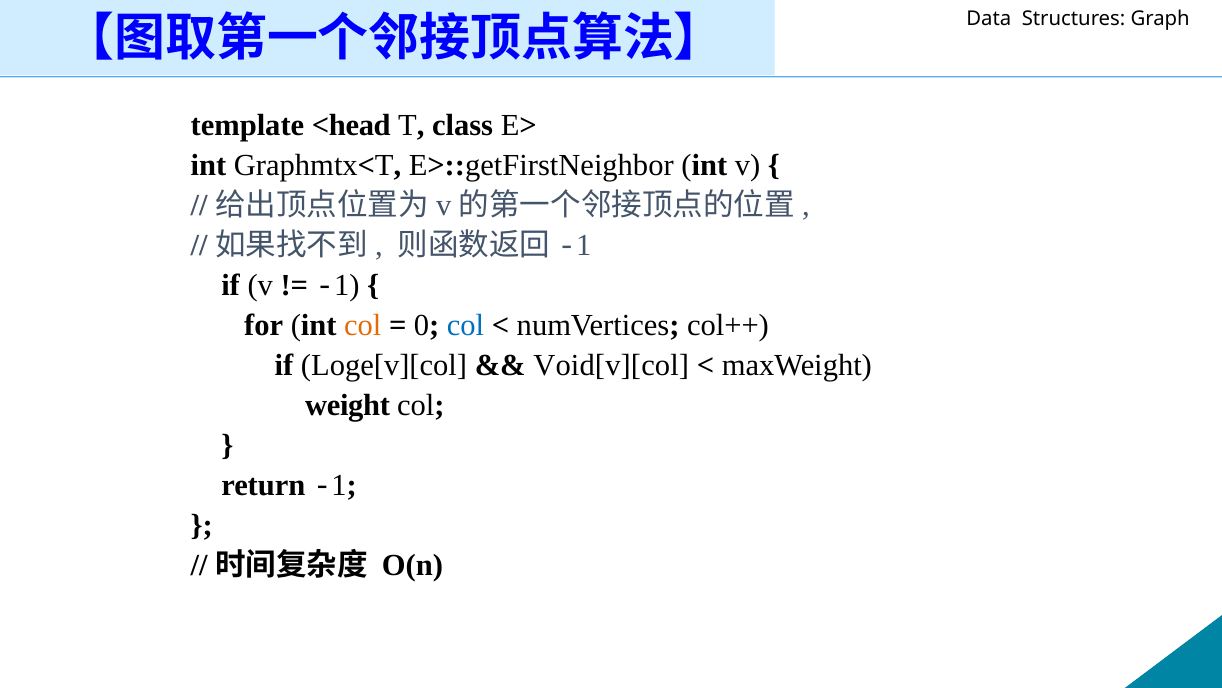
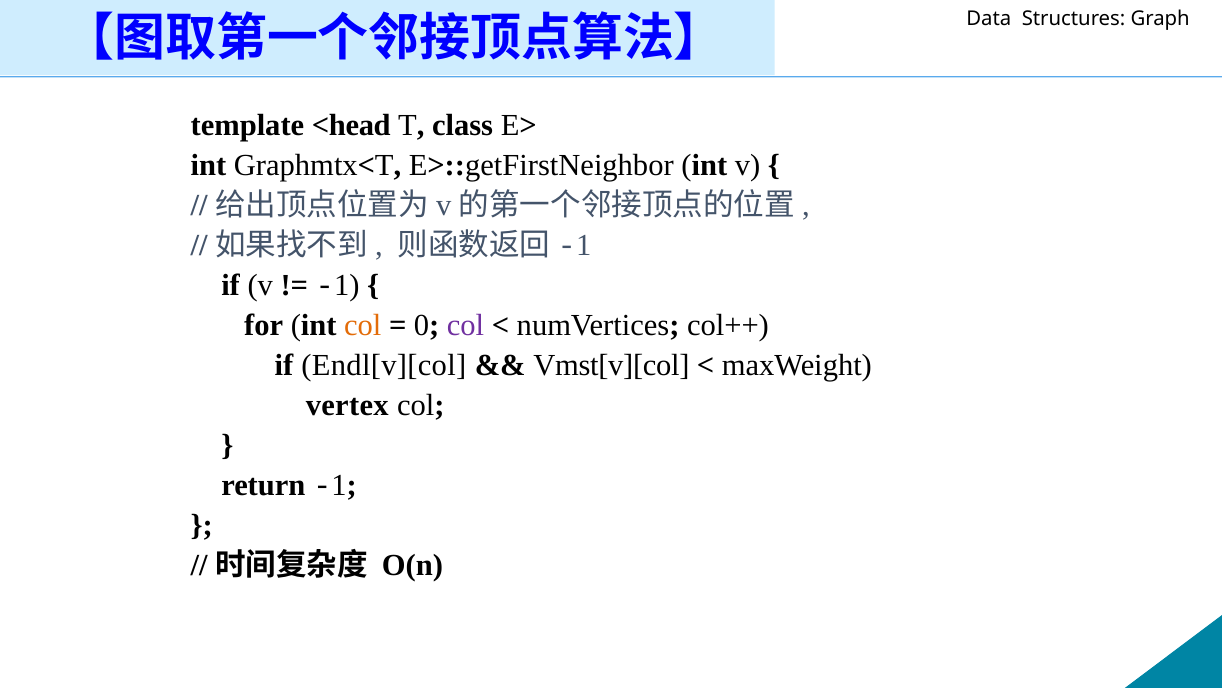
col colour: blue -> purple (466, 325)
Loge[v][col: Loge[v][col -> Endl[v][col (384, 365)
Void[v][col: Void[v][col -> Vmst[v][col (611, 365)
weight: weight -> vertex (347, 405)
